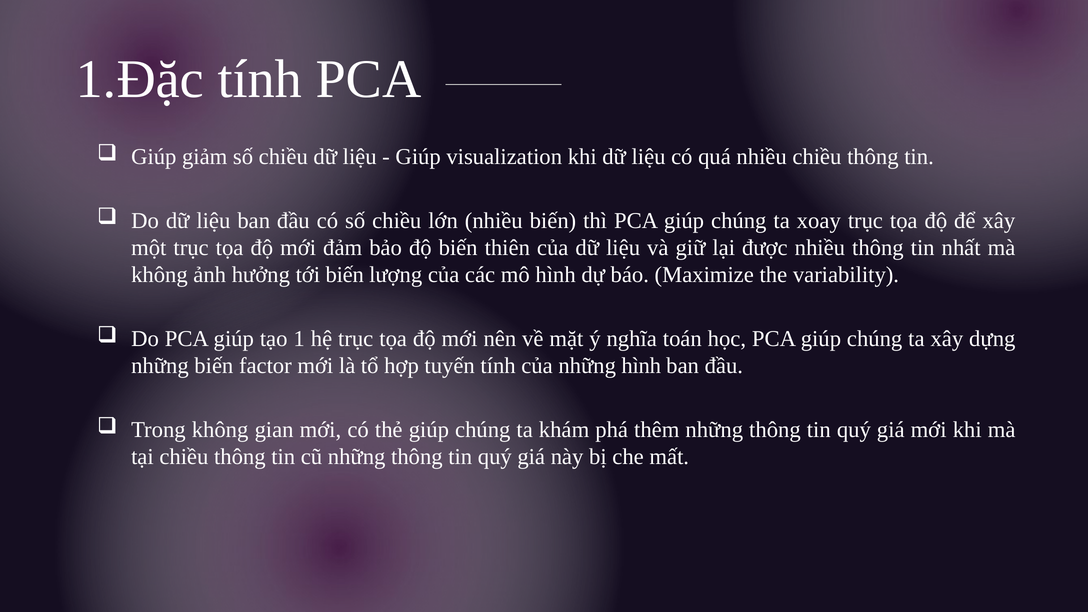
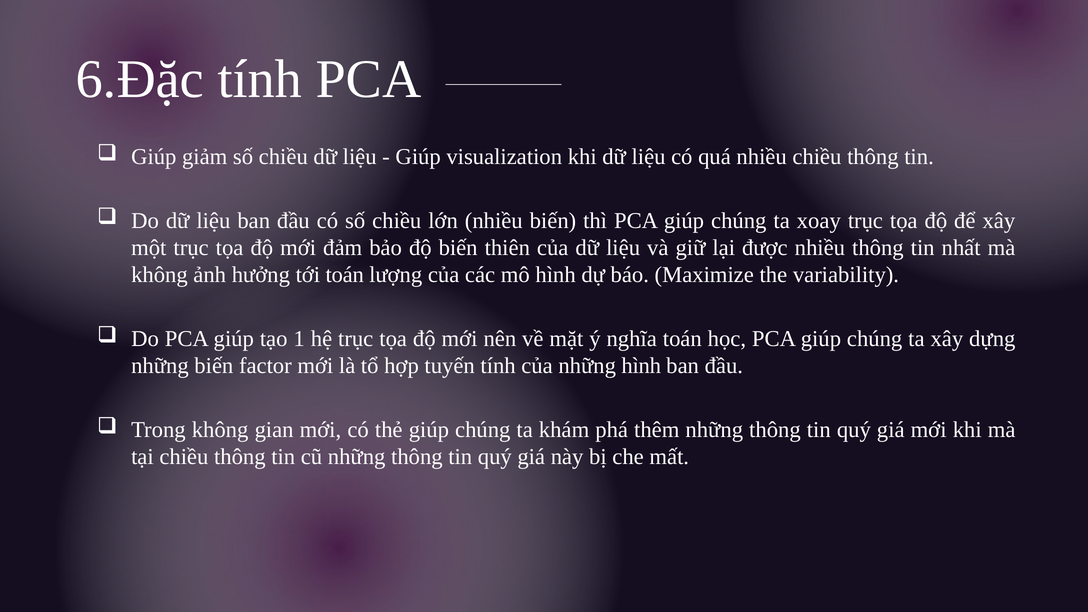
1.Đặc: 1.Đặc -> 6.Đặc (140, 80)
tới biến: biến -> toán (345, 275)
